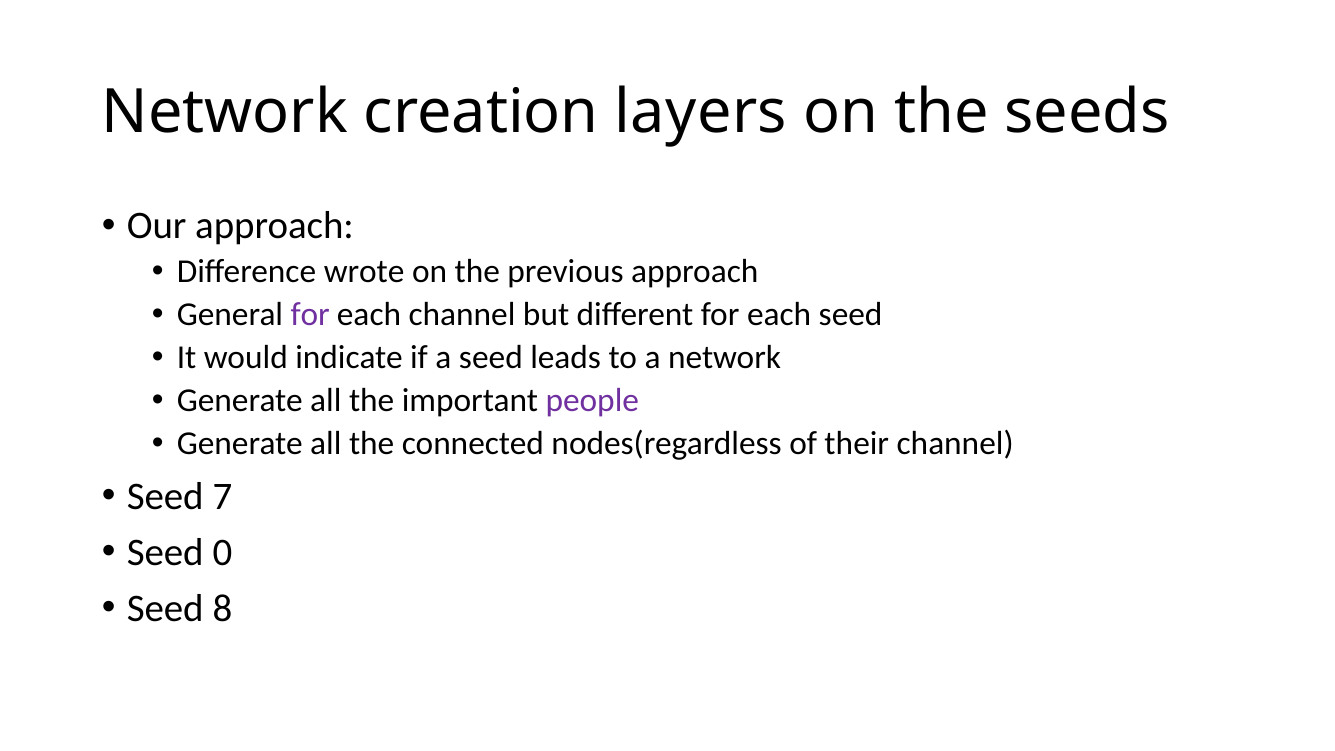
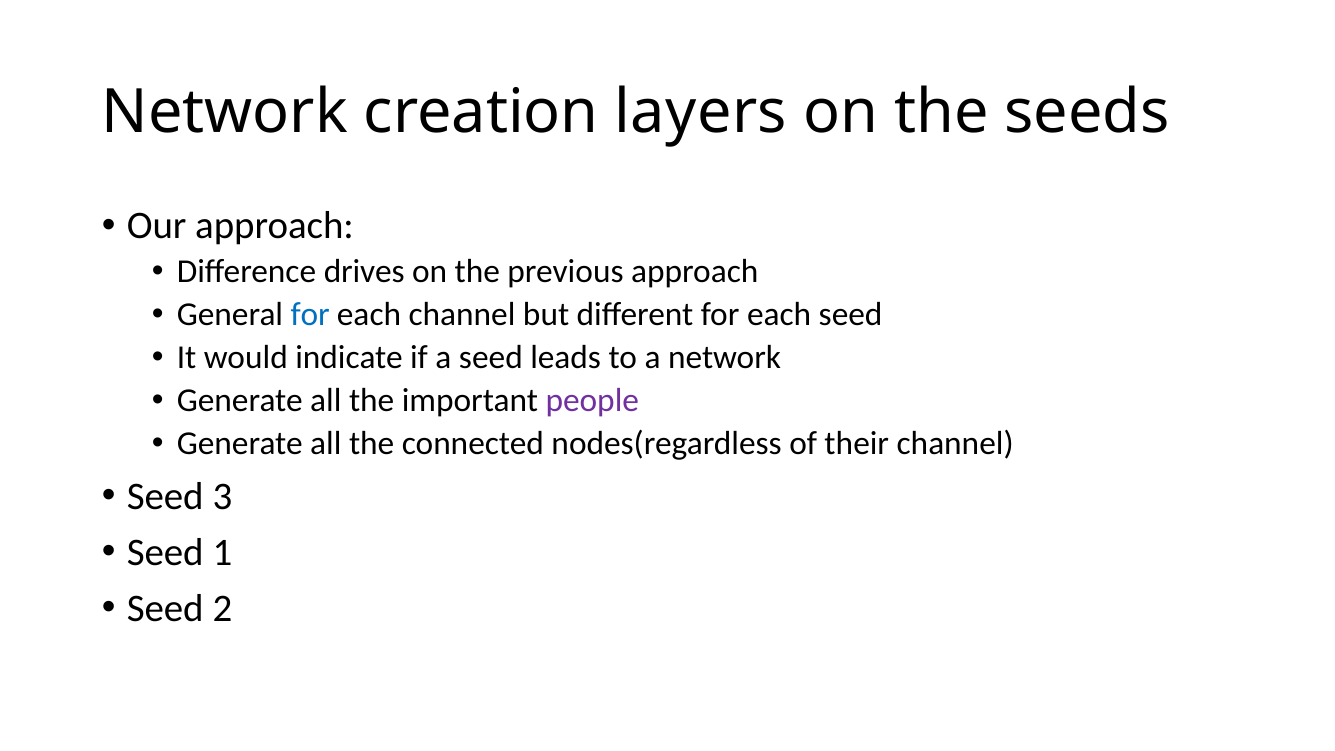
wrote: wrote -> drives (364, 272)
for colour: purple -> blue (310, 315)
7: 7 -> 3 (222, 497)
0: 0 -> 1 (222, 552)
8: 8 -> 2 (222, 608)
